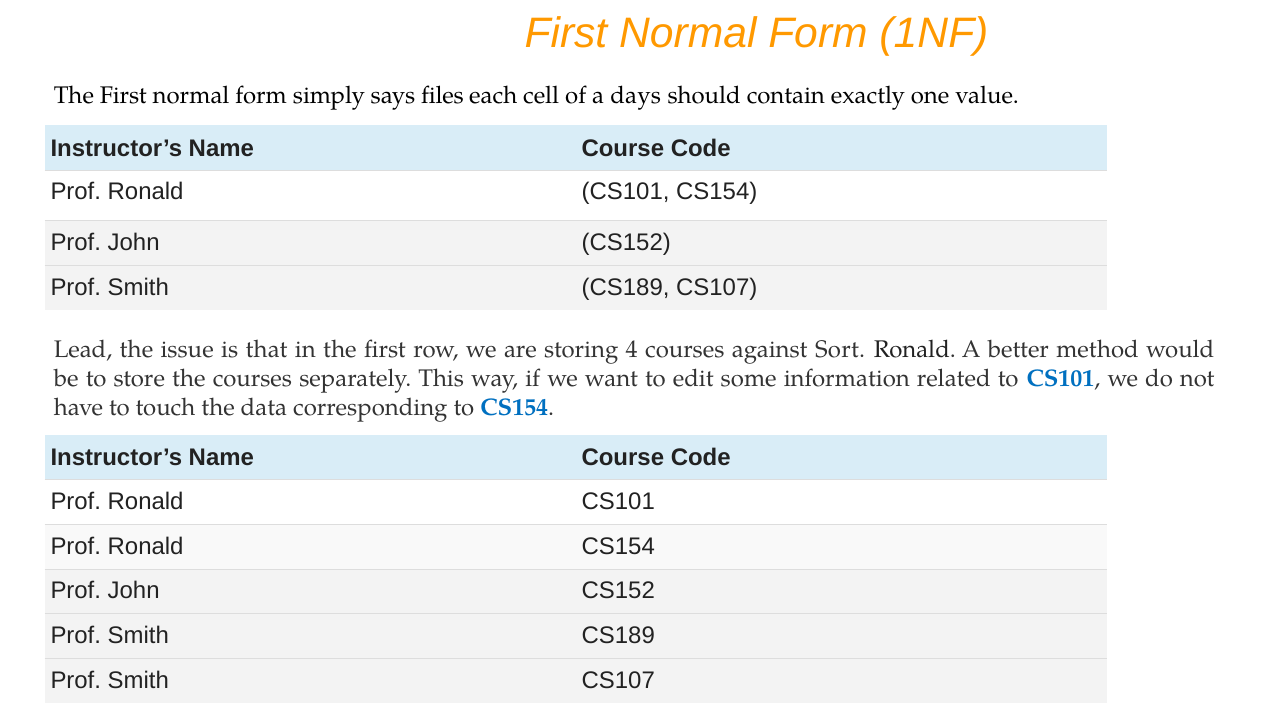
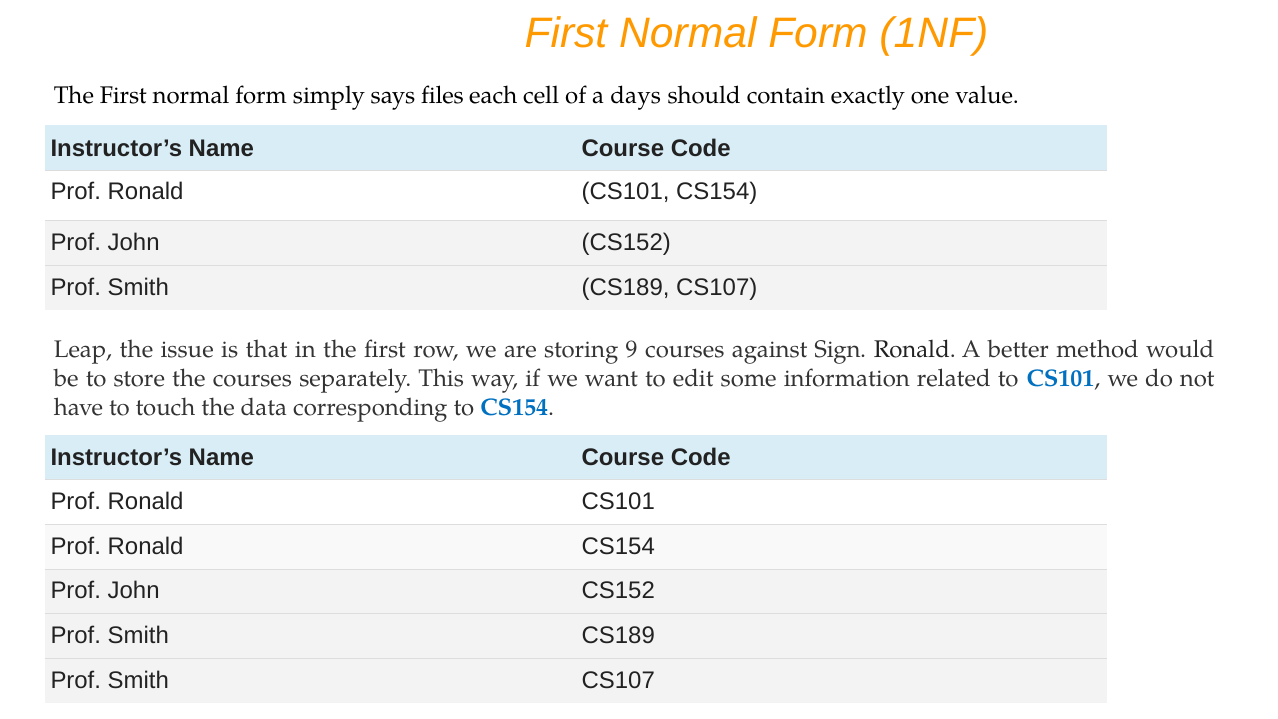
Lead: Lead -> Leap (83, 350)
4: 4 -> 9 (632, 350)
Sort: Sort -> Sign (840, 350)
